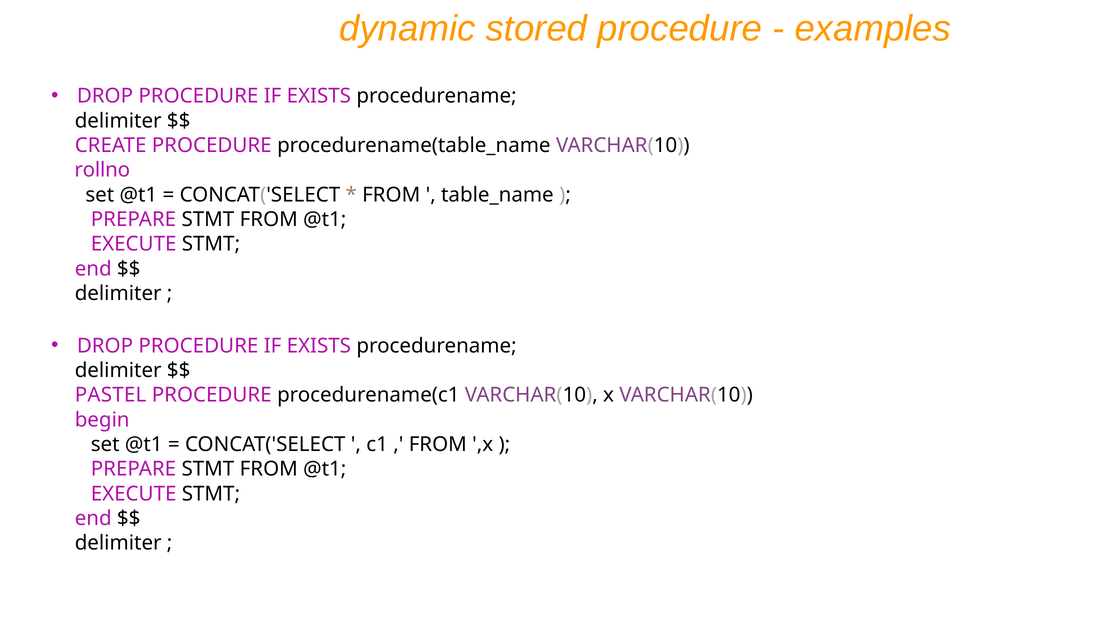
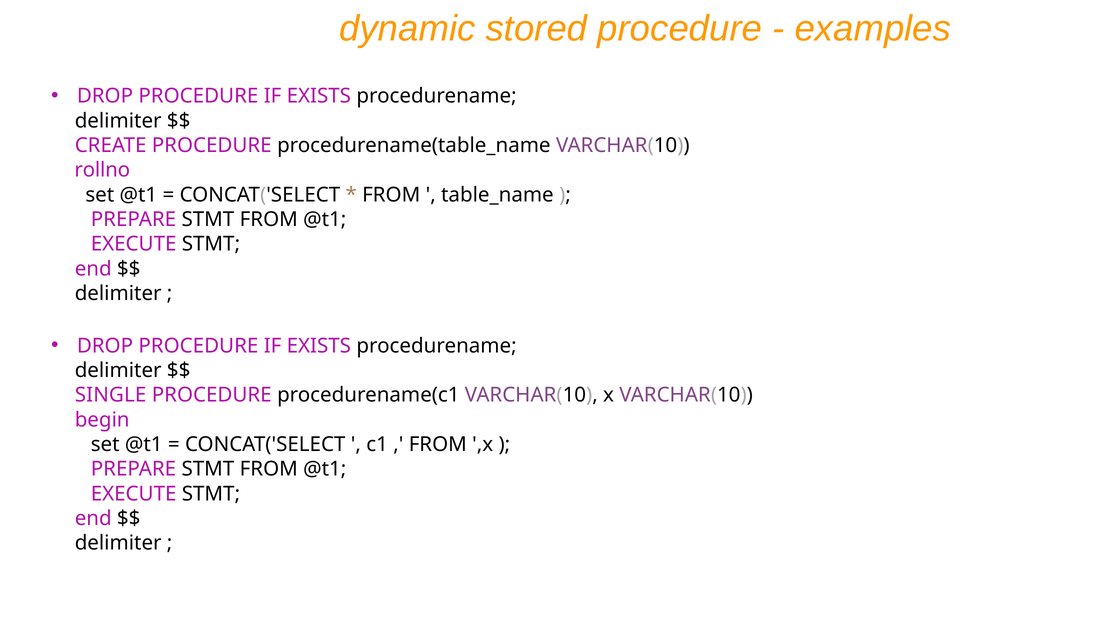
PASTEL: PASTEL -> SINGLE (111, 395)
